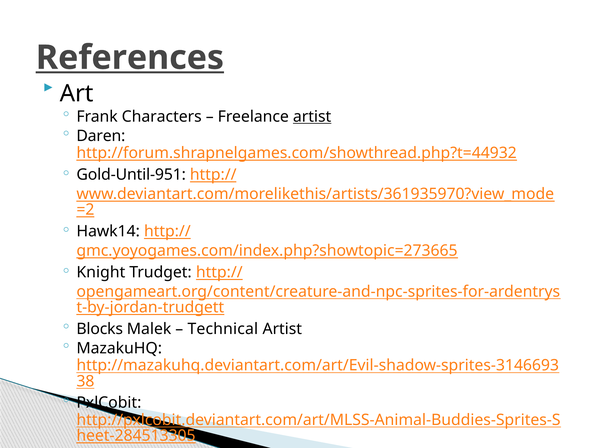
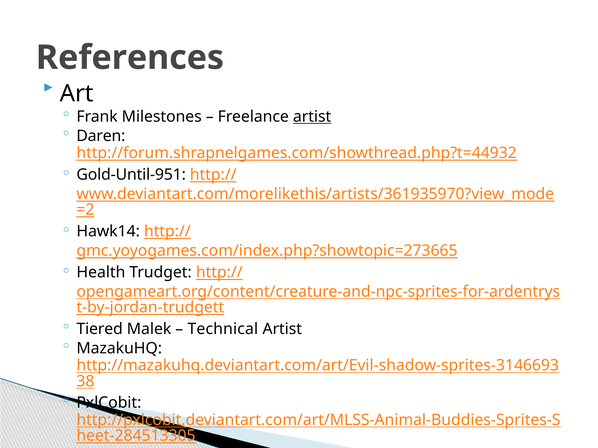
References underline: present -> none (130, 58)
Characters: Characters -> Milestones (162, 117)
Knight: Knight -> Health (101, 273)
Blocks: Blocks -> Tiered (100, 329)
